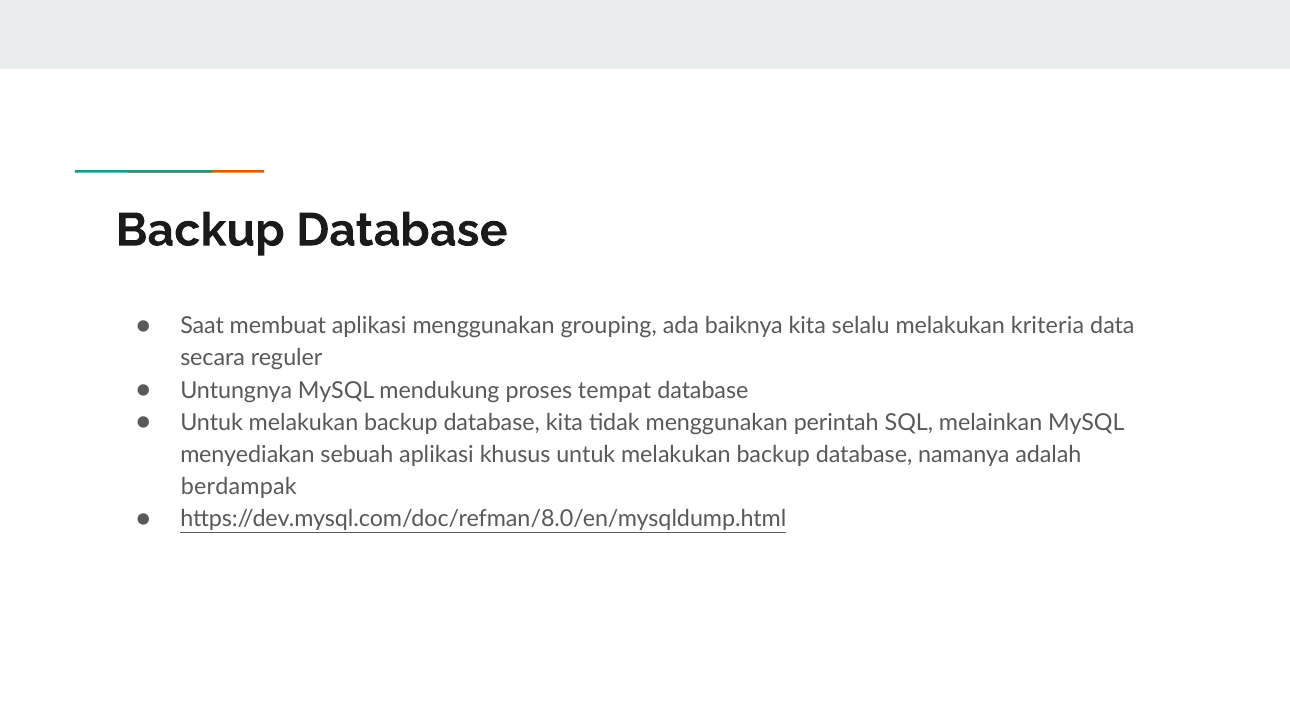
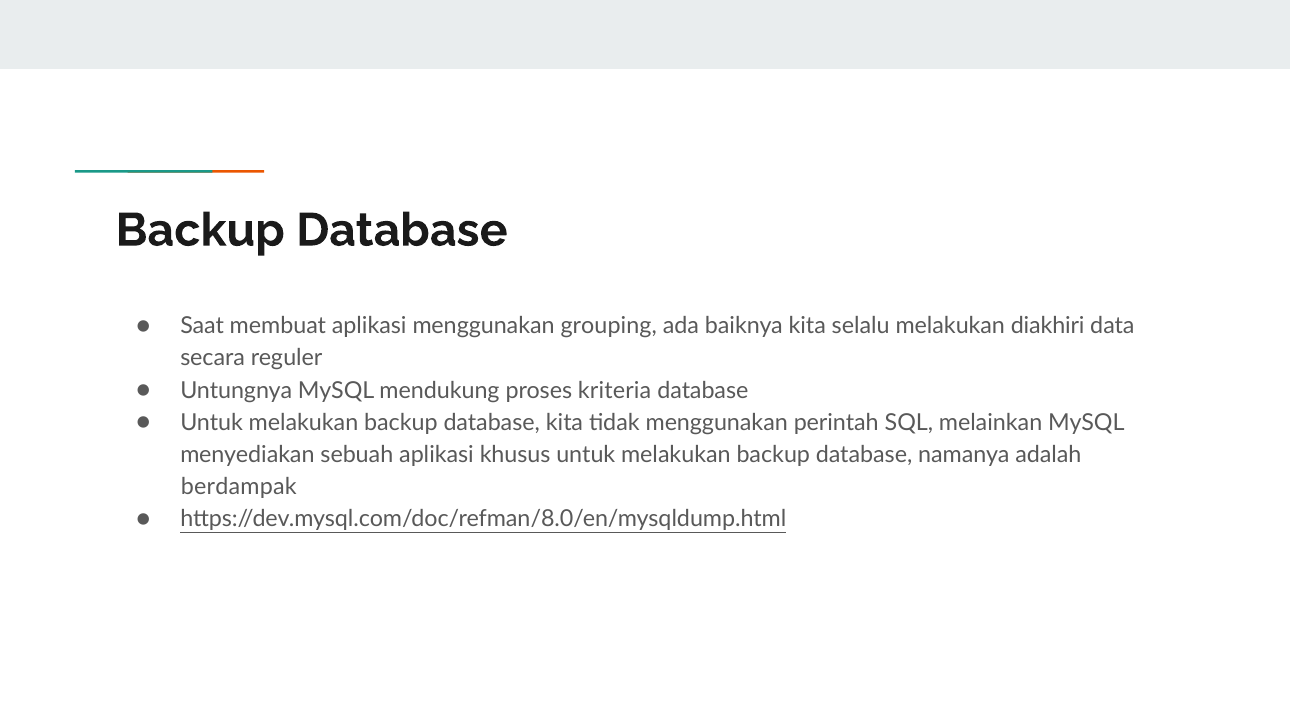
kriteria: kriteria -> diakhiri (1048, 326)
tempat: tempat -> kriteria (615, 390)
